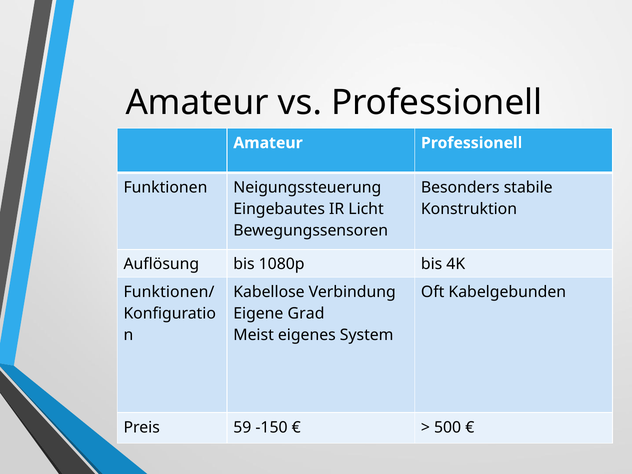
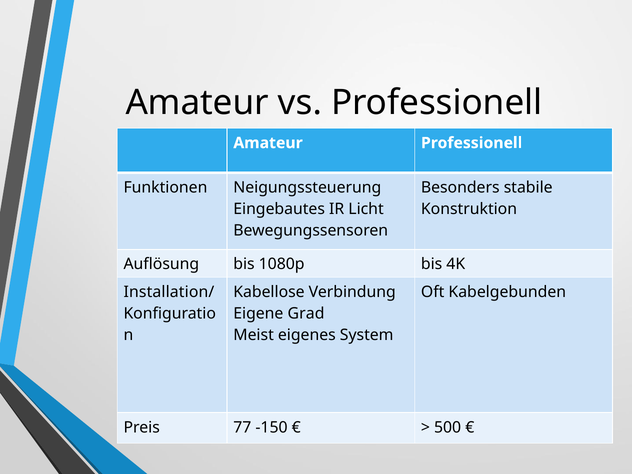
Funktionen/: Funktionen/ -> Installation/ (169, 292)
59: 59 -> 77 (242, 427)
